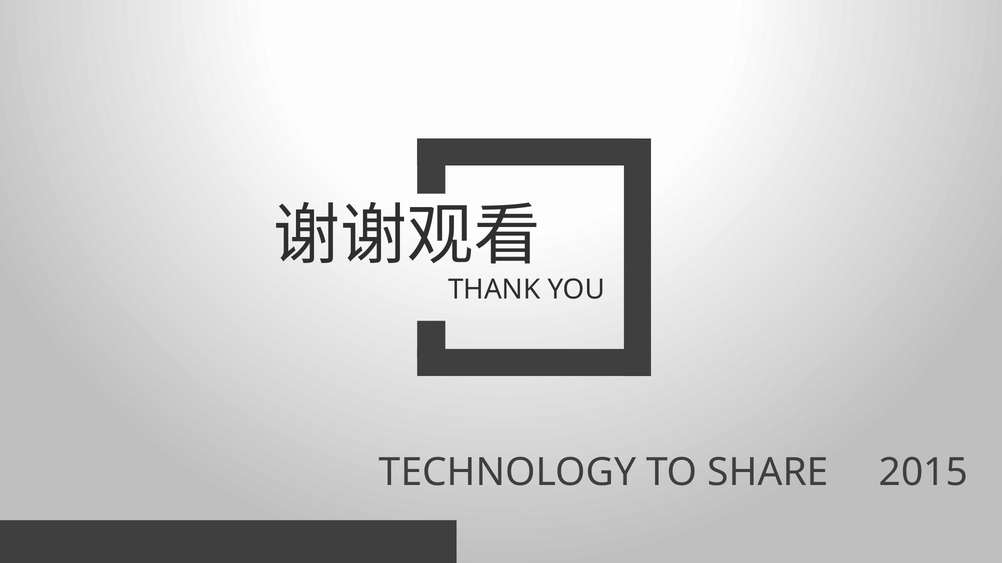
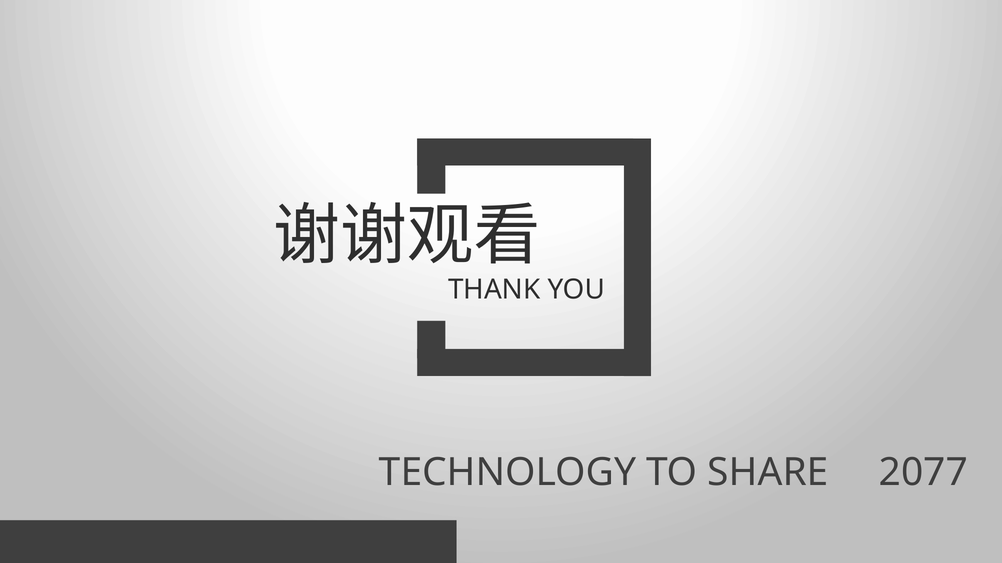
2015: 2015 -> 2077 (923, 473)
